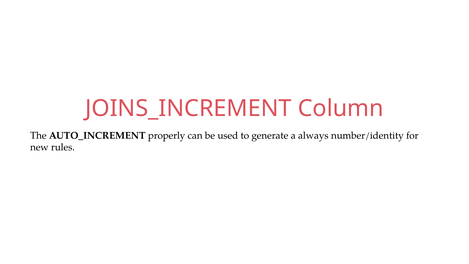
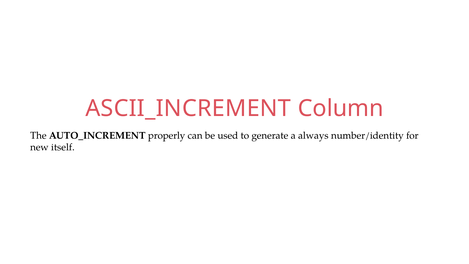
JOINS_INCREMENT: JOINS_INCREMENT -> ASCII_INCREMENT (188, 108)
rules: rules -> itself (63, 147)
